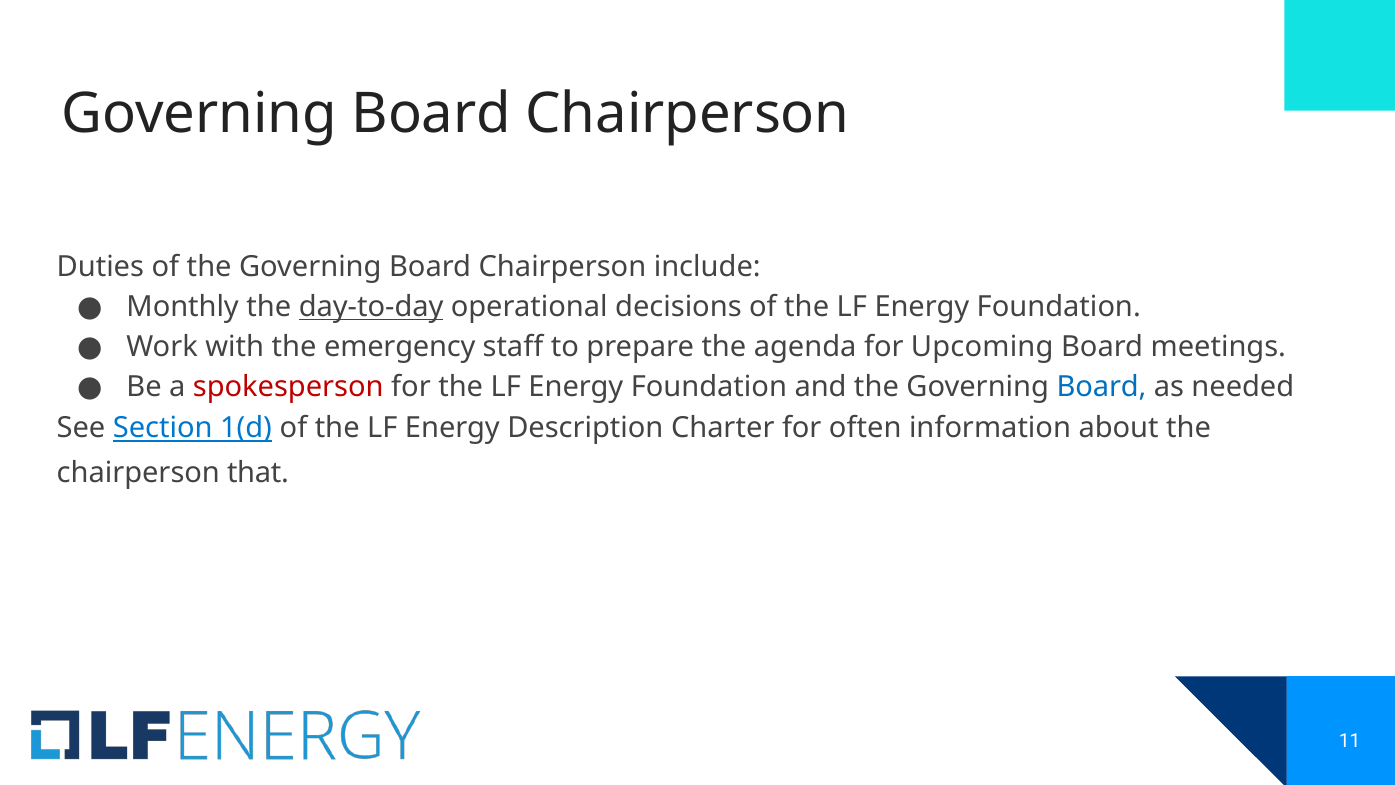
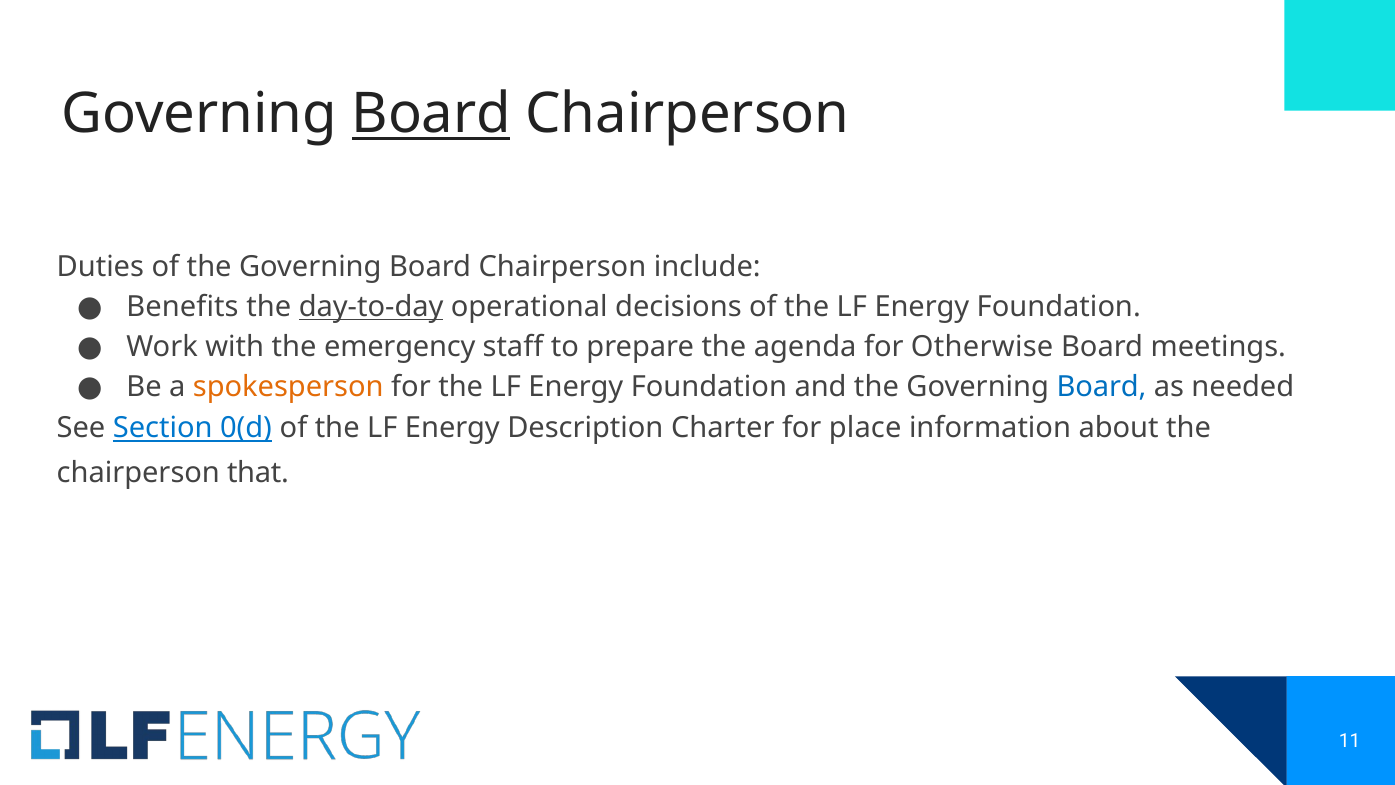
Board underline: none -> present (431, 114)
Monthly: Monthly -> Benefits (183, 307)
Upcoming: Upcoming -> Otherwise (982, 347)
spokesperson colour: red -> orange (288, 387)
1(d: 1(d -> 0(d (246, 428)
often: often -> place (865, 428)
